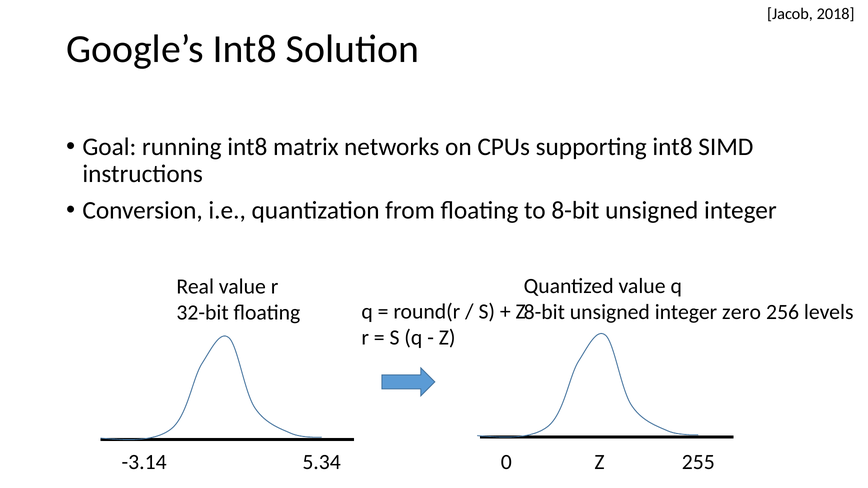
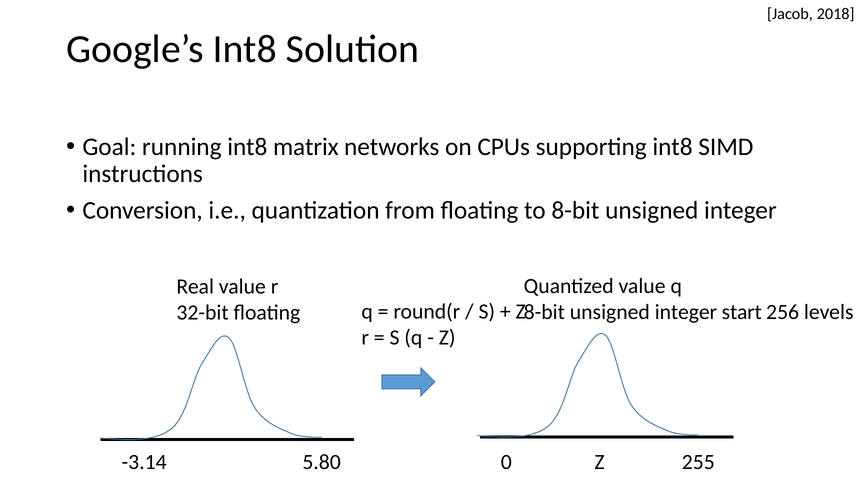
zero: zero -> start (742, 312)
5.34: 5.34 -> 5.80 (322, 462)
